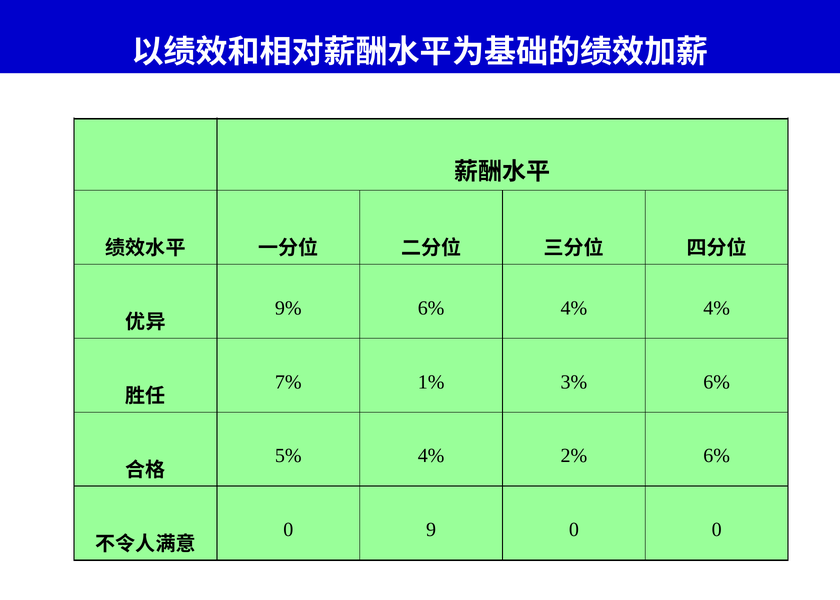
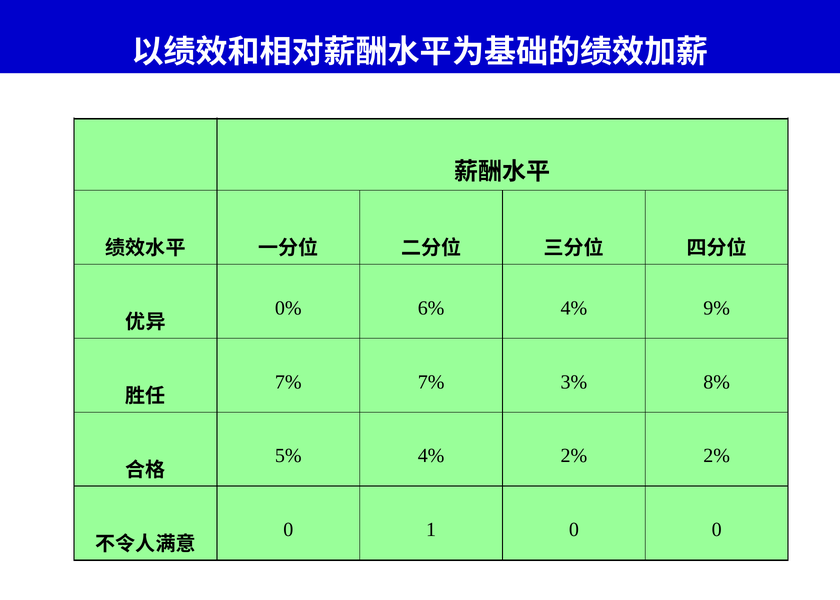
9%: 9% -> 0% (288, 308)
4% 4%: 4% -> 9% (717, 308)
7% 1%: 1% -> 7% (431, 382)
3% 6%: 6% -> 8% (717, 382)
2% 6%: 6% -> 2% (717, 456)
9: 9 -> 1 (431, 530)
